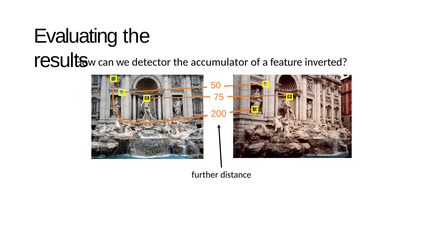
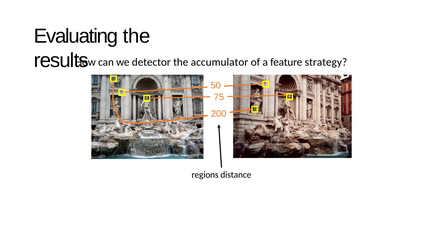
inverted: inverted -> strategy (326, 62)
further: further -> regions (205, 175)
